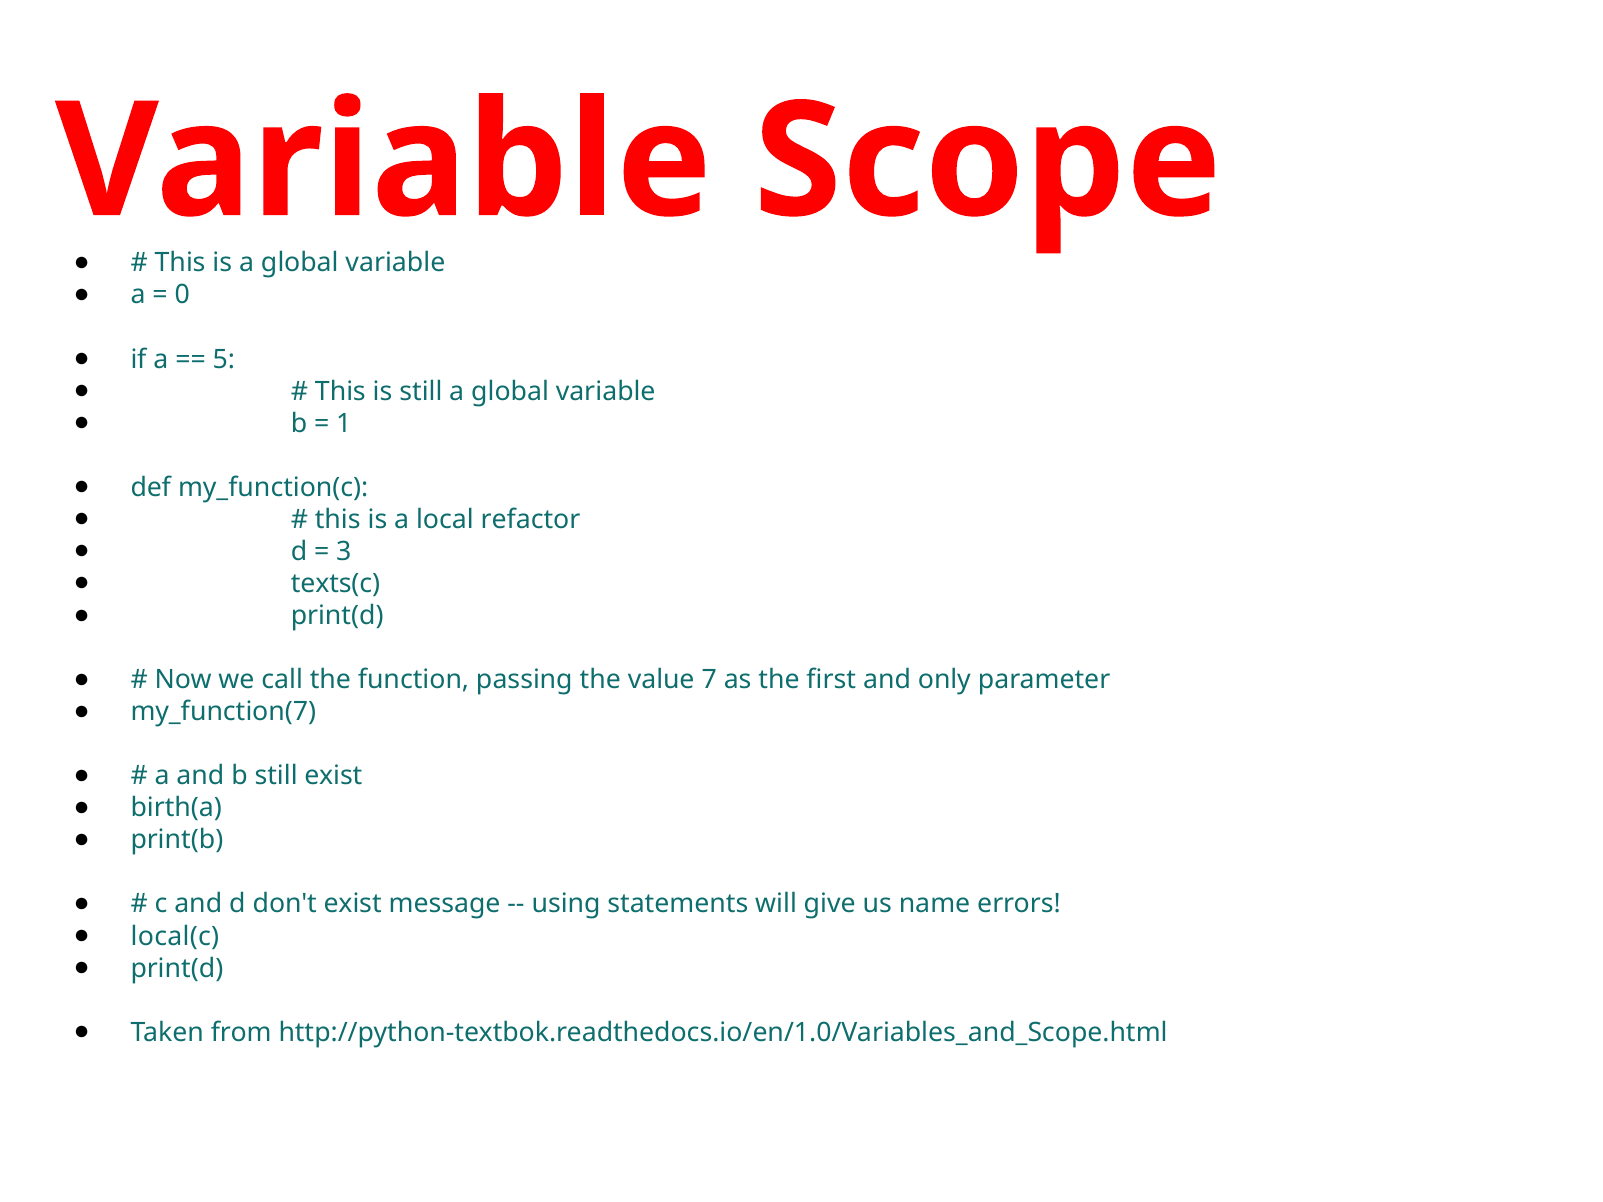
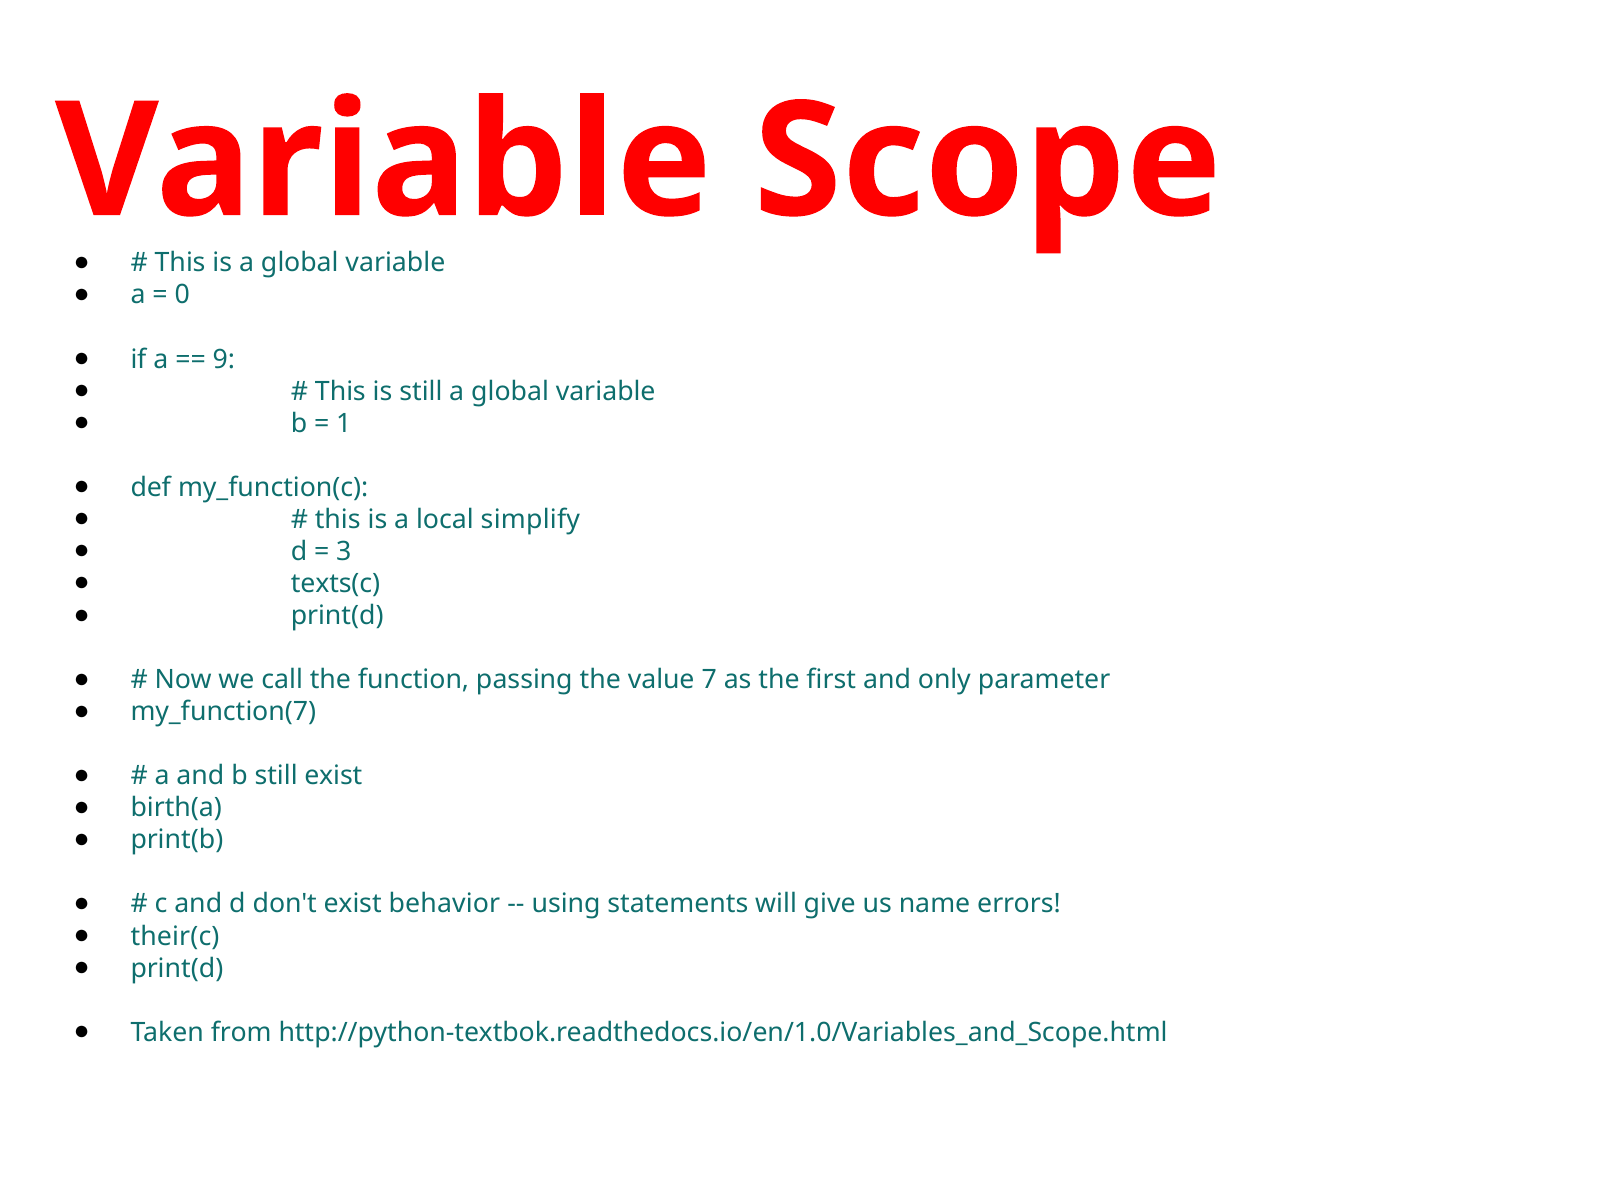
5: 5 -> 9 (224, 359)
refactor: refactor -> simplify (530, 520)
message: message -> behavior (444, 904)
local(c: local(c -> their(c (175, 936)
